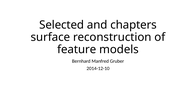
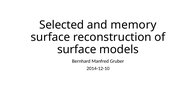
chapters: chapters -> memory (133, 25)
feature: feature -> surface (77, 50)
